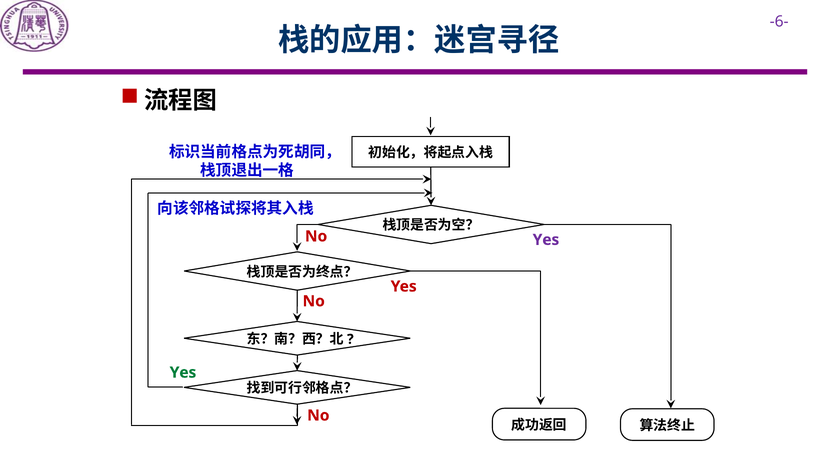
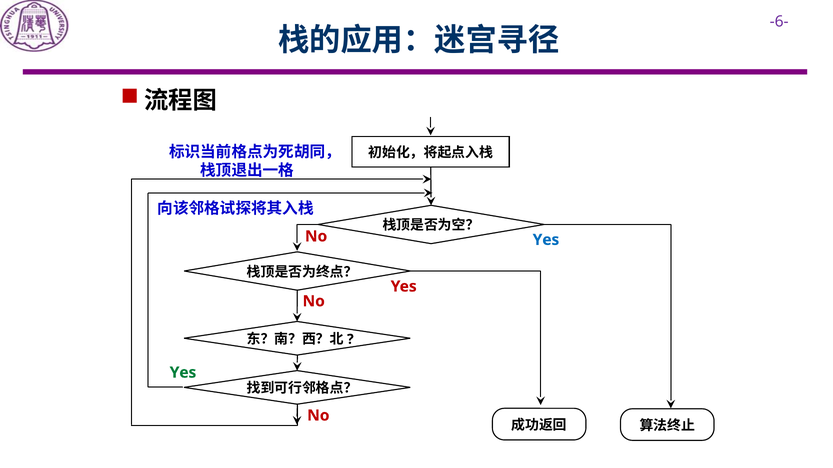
Yes colour: purple -> blue (546, 240)
